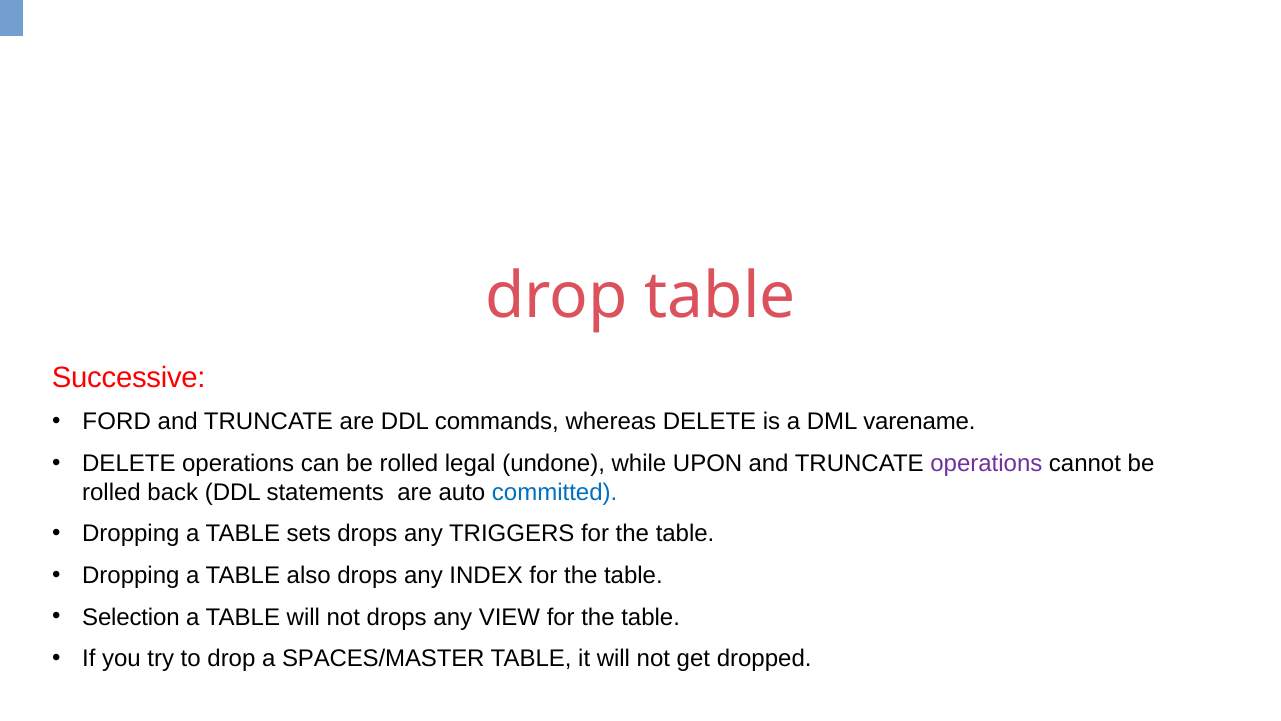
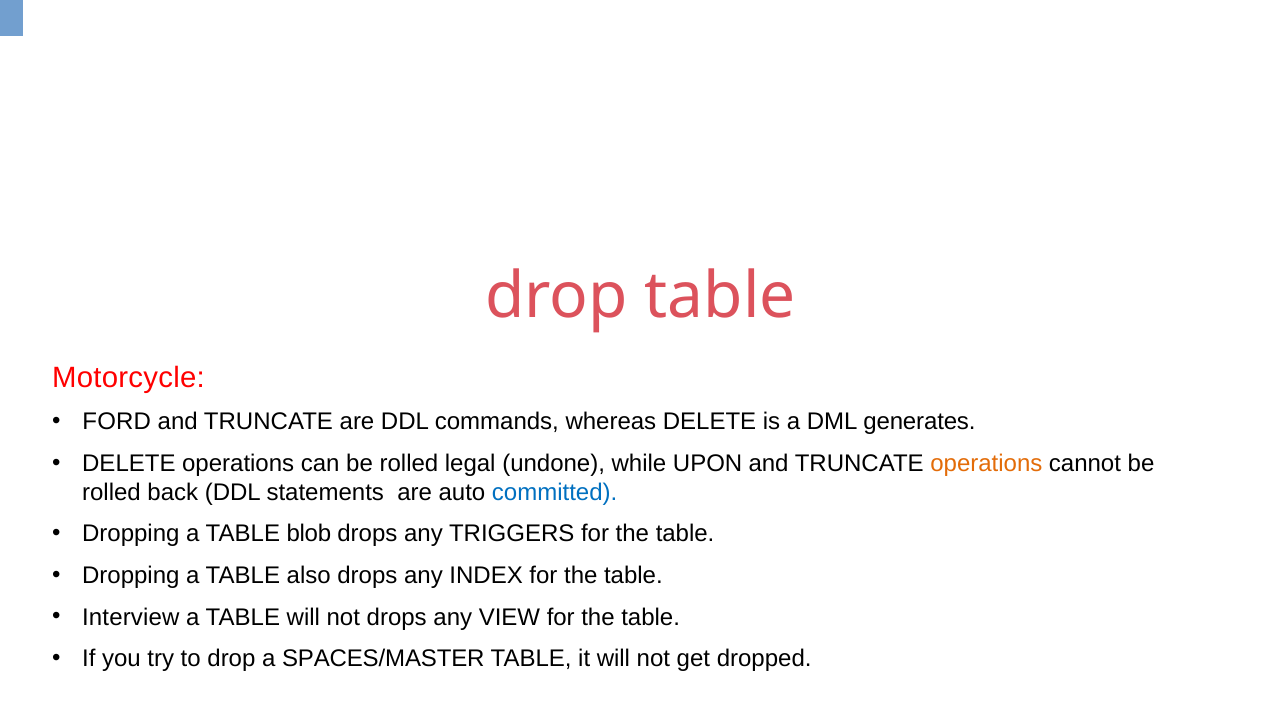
Successive: Successive -> Motorcycle (128, 377)
varename: varename -> generates (919, 422)
operations colour: purple -> orange (986, 463)
sets: sets -> blob (309, 534)
Selection: Selection -> Interview (131, 617)
